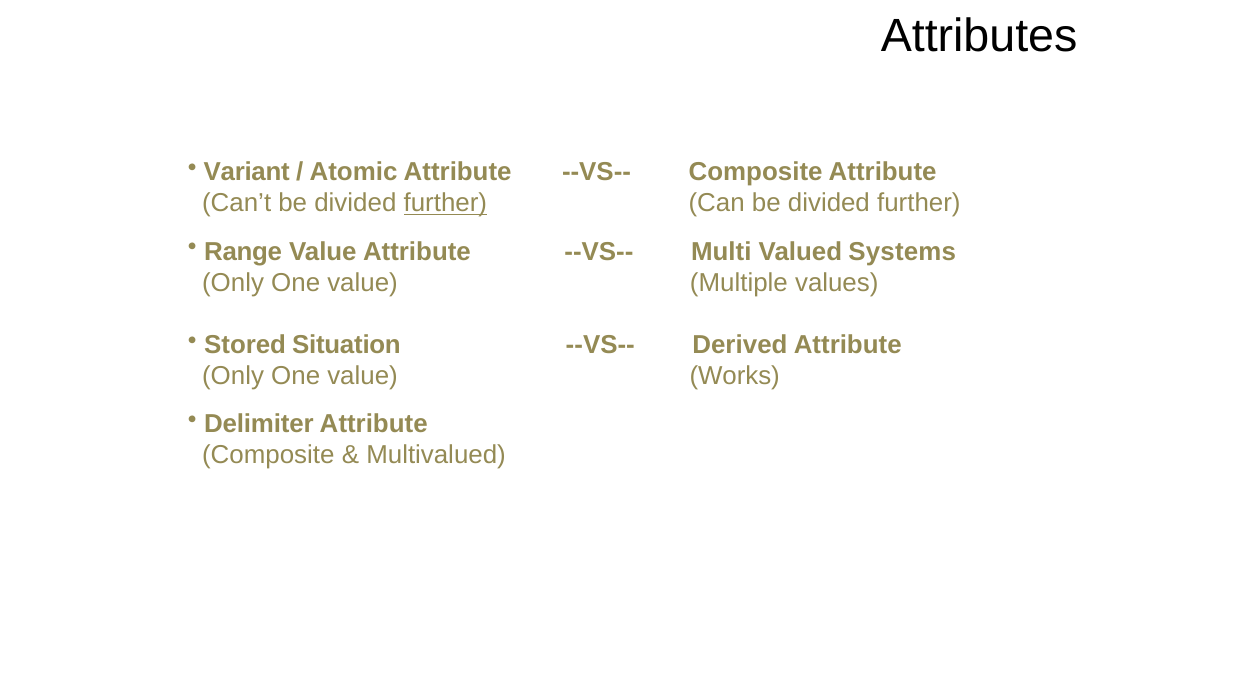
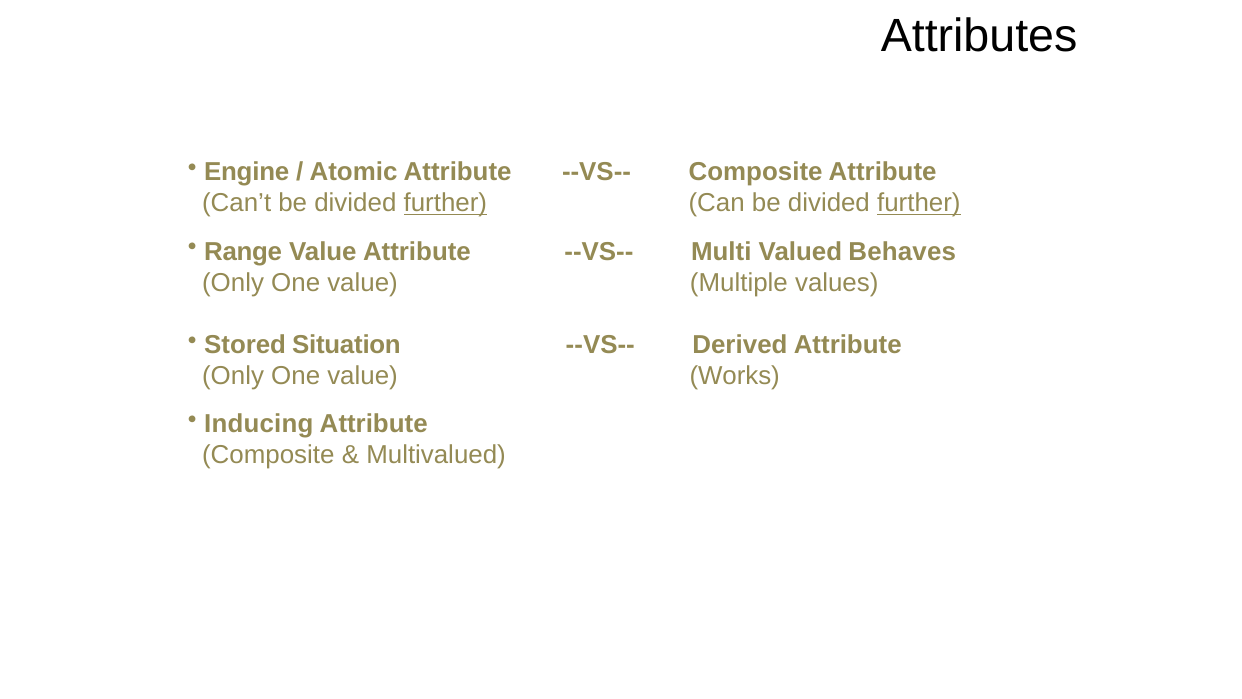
Variant: Variant -> Engine (247, 172)
further underline: none -> present (919, 203)
Systems: Systems -> Behaves (902, 251)
Delimiter: Delimiter -> Inducing (259, 424)
